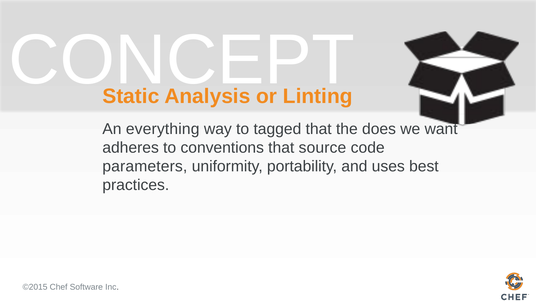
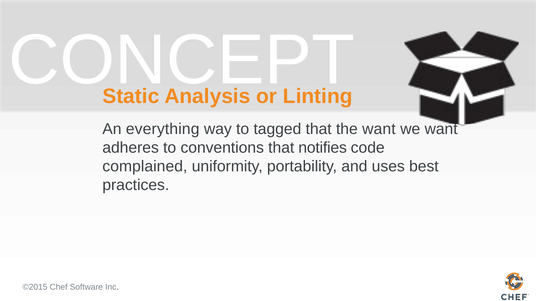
the does: does -> want (379, 129)
source: source -> notifies (323, 148)
parameters: parameters -> complained (145, 167)
